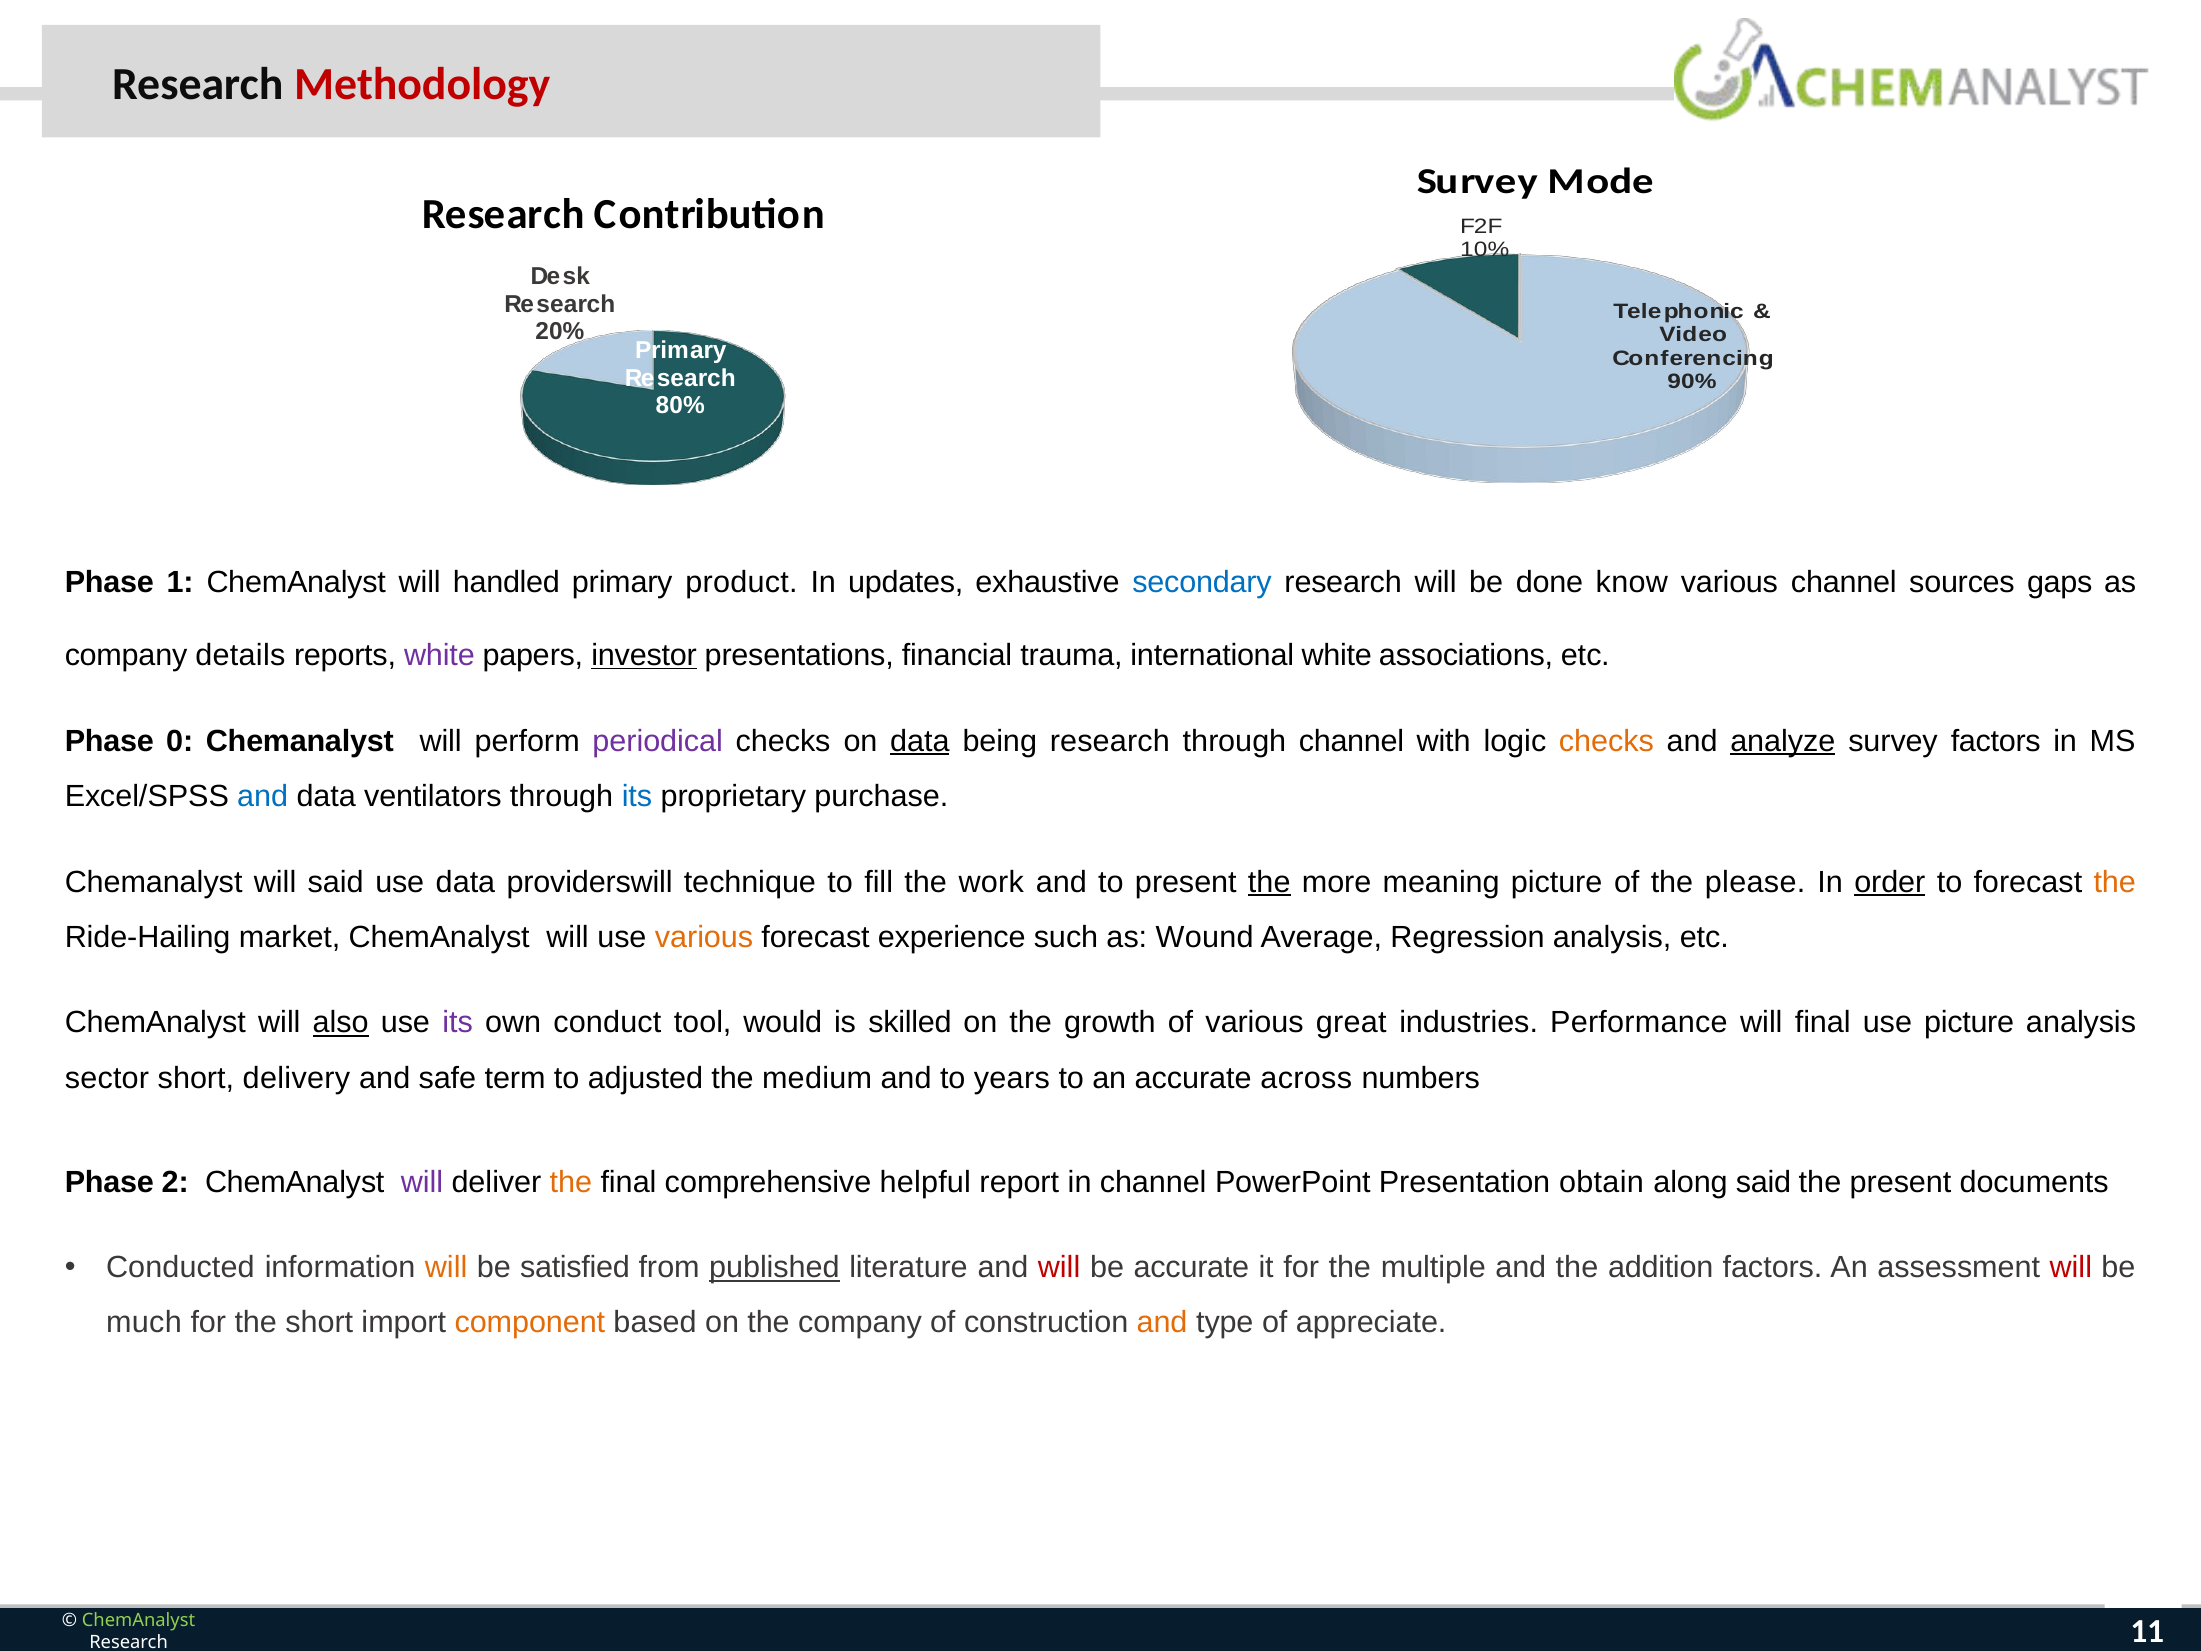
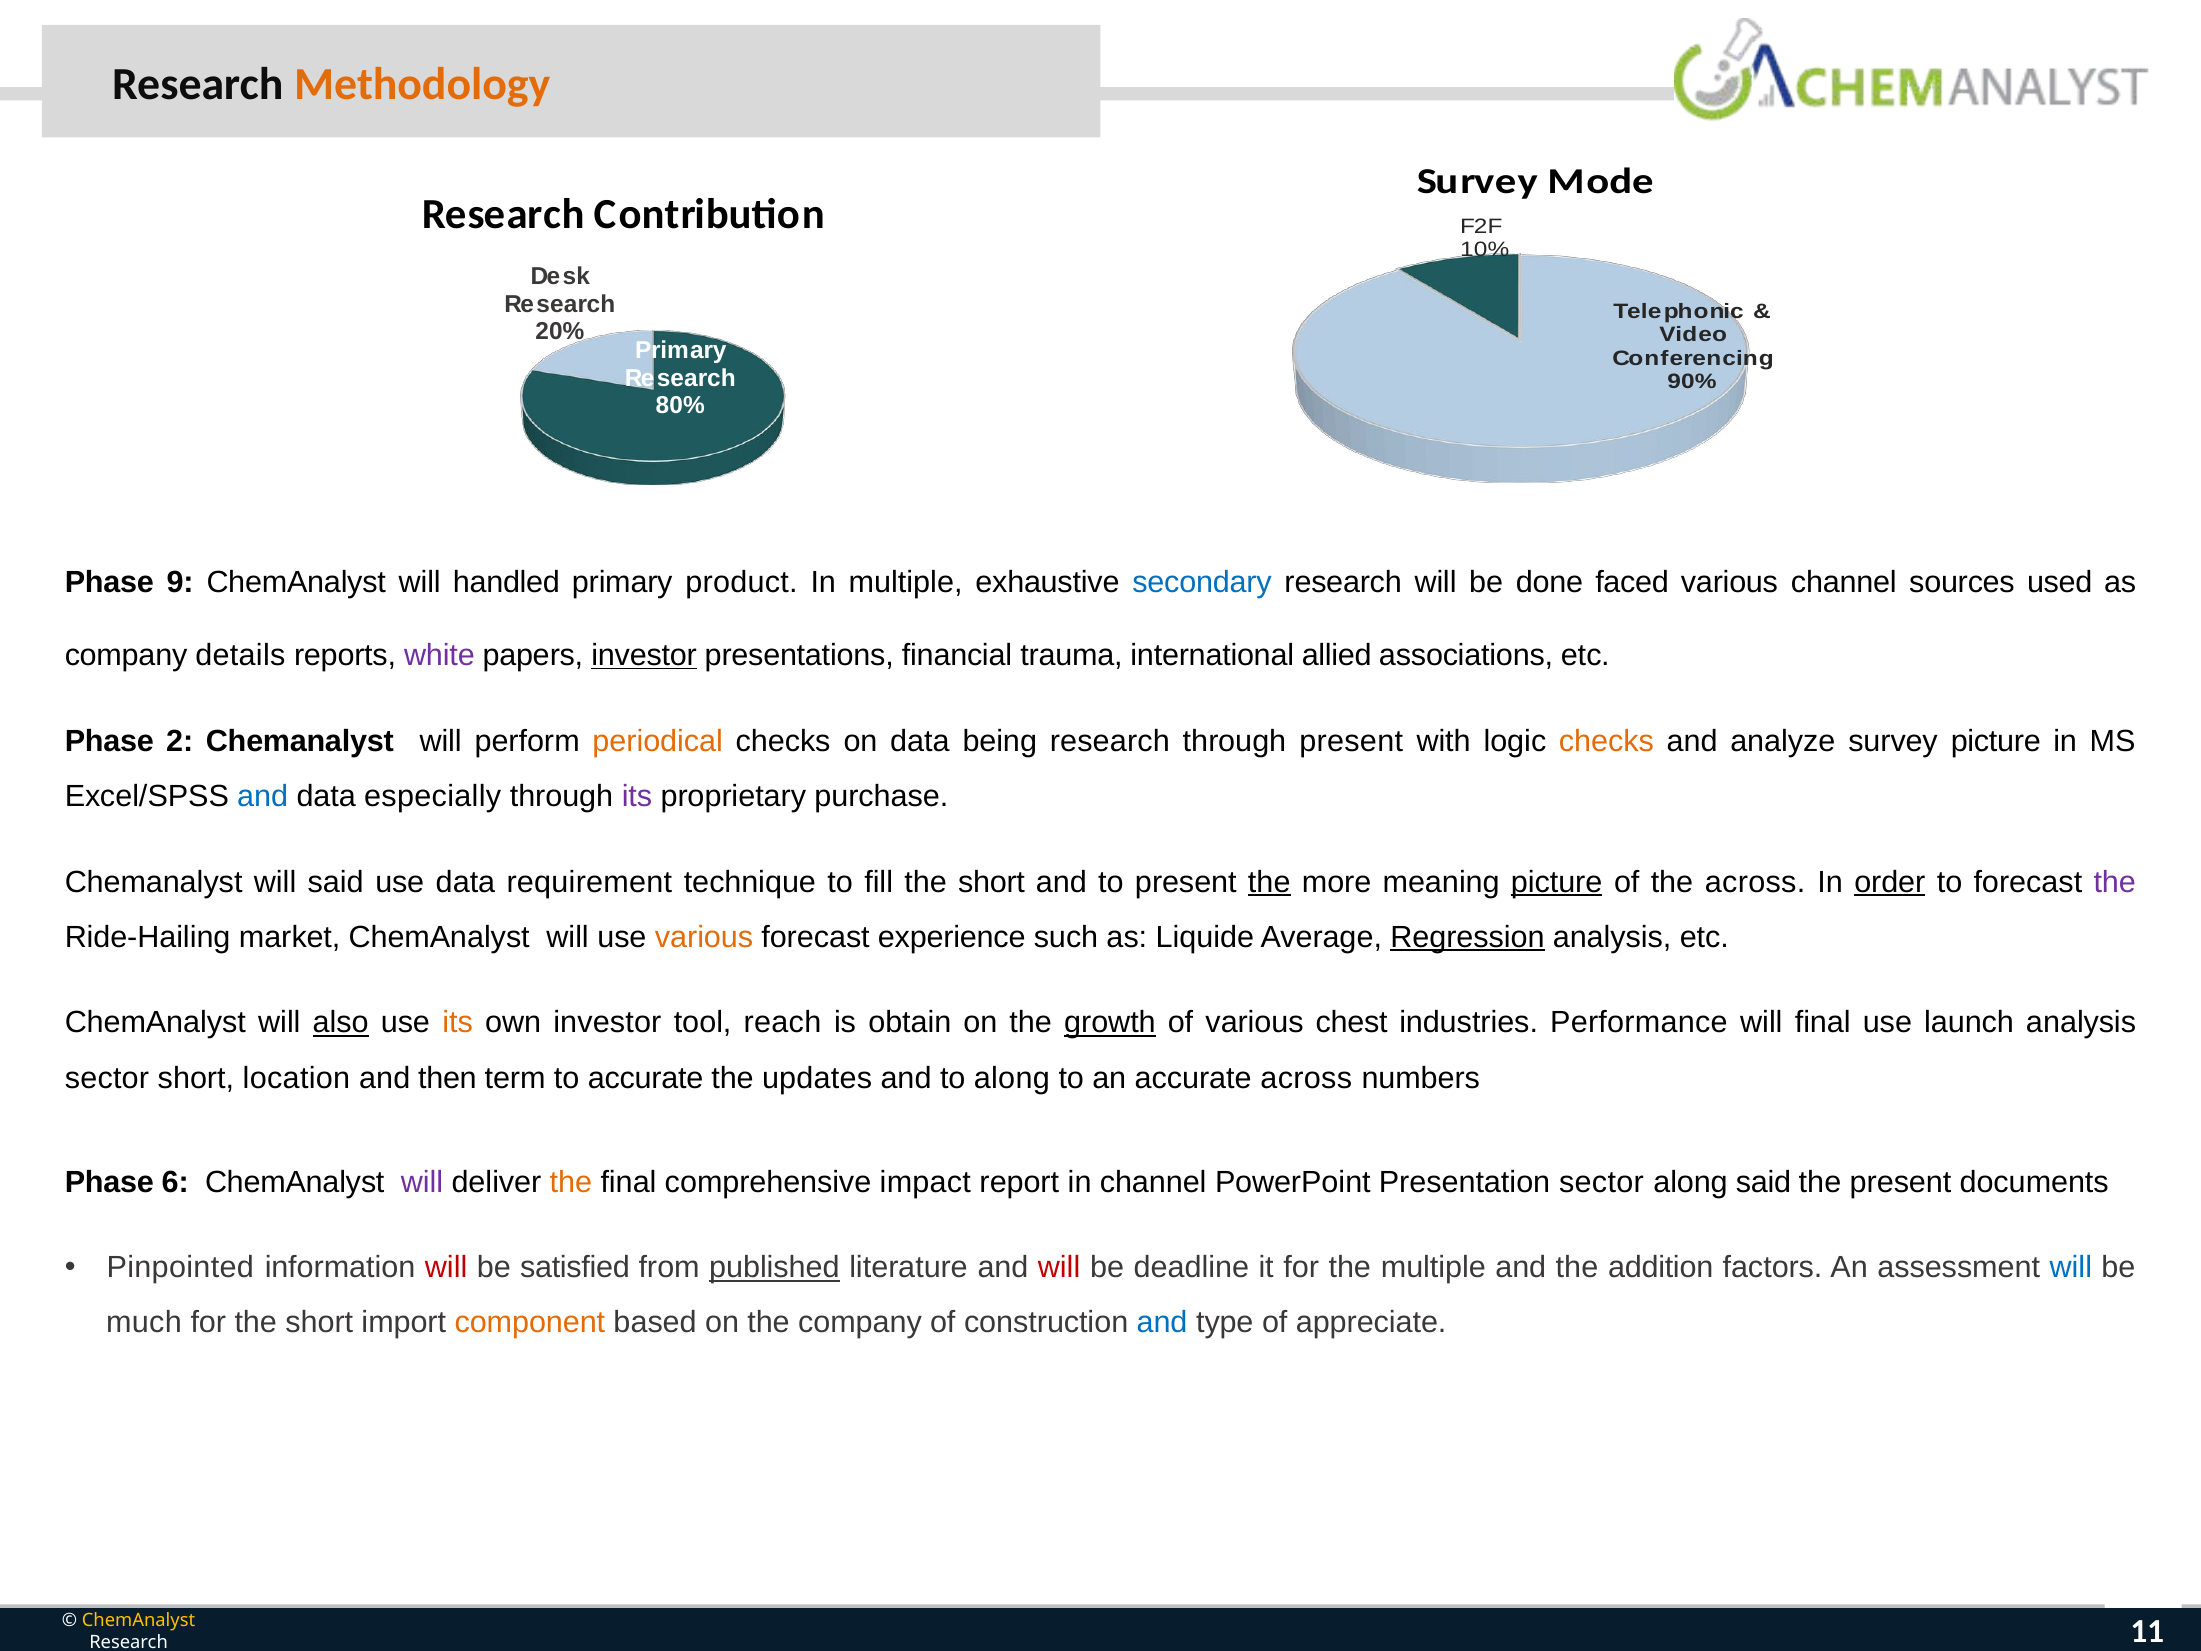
Methodology colour: red -> orange (422, 85)
1: 1 -> 9 (180, 582)
In updates: updates -> multiple (906, 582)
know: know -> faced (1632, 582)
gaps: gaps -> used (2060, 582)
international white: white -> allied (1337, 655)
0: 0 -> 2 (180, 741)
periodical colour: purple -> orange (658, 741)
data underline: present -> none (920, 741)
through channel: channel -> present (1351, 741)
analyze underline: present -> none (1783, 741)
survey factors: factors -> picture (1996, 741)
ventilators: ventilators -> especially (433, 796)
its colour: blue -> purple (637, 796)
providerswill: providerswill -> requirement (589, 882)
fill the work: work -> short (992, 882)
picture underline: none -> present (1557, 882)
the please: please -> across (1755, 882)
the colour: orange -> purple (2115, 882)
Wound: Wound -> Liquide (1205, 937)
Regression underline: none -> present (1468, 937)
its colour: purple -> orange (458, 1023)
own conduct: conduct -> investor (607, 1023)
would: would -> reach (782, 1023)
skilled: skilled -> obtain (910, 1023)
growth underline: none -> present (1110, 1023)
great: great -> chest (1352, 1023)
use picture: picture -> launch (1969, 1023)
delivery: delivery -> location (296, 1078)
safe: safe -> then (447, 1078)
to adjusted: adjusted -> accurate (646, 1078)
medium: medium -> updates (817, 1078)
to years: years -> along (1012, 1078)
2: 2 -> 6 (175, 1182)
helpful: helpful -> impact (925, 1182)
Presentation obtain: obtain -> sector (1601, 1182)
Conducted: Conducted -> Pinpointed (180, 1268)
will colour: orange -> red (446, 1268)
be accurate: accurate -> deadline (1191, 1268)
will colour: red -> blue (2071, 1268)
and colour: orange -> blue (1162, 1323)
ChemAnalyst colour: light green -> yellow (139, 1620)
